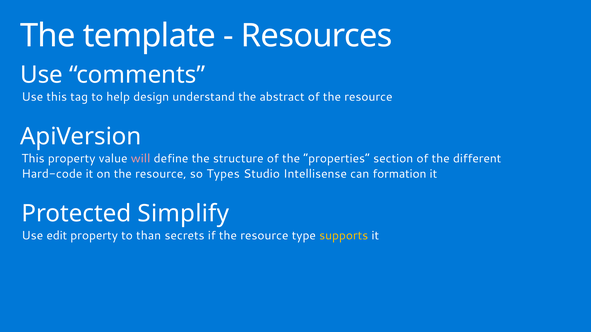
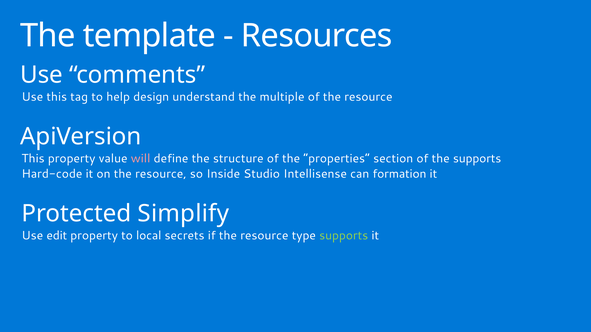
abstract: abstract -> multiple (282, 97)
the different: different -> supports (477, 159)
Types: Types -> Inside (223, 174)
than: than -> local (149, 236)
supports colour: yellow -> light green (344, 236)
